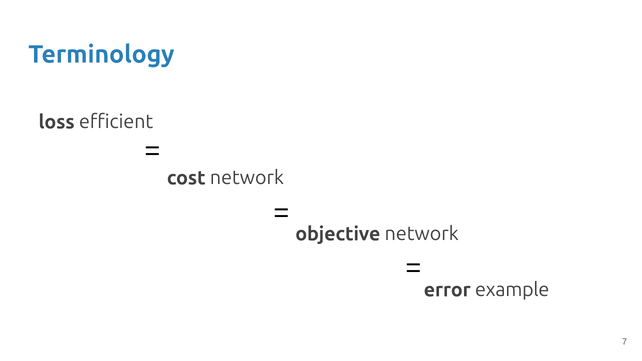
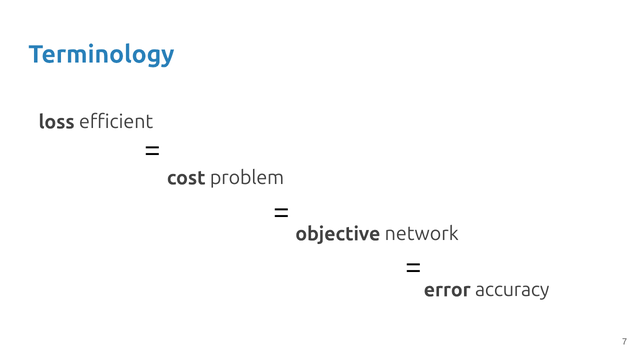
cost network: network -> problem (247, 178)
example: example -> accuracy (512, 290)
